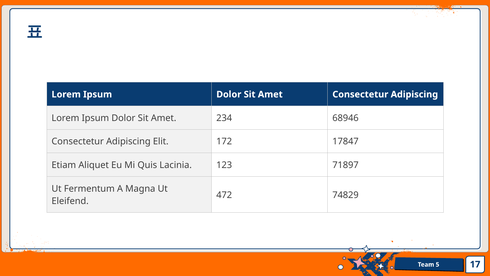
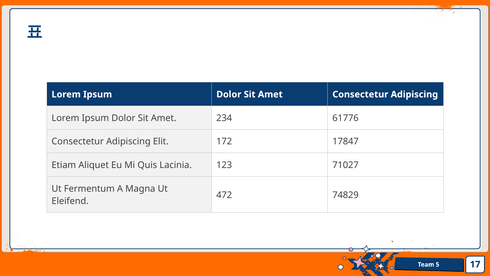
68946: 68946 -> 61776 (346, 118)
71897: 71897 -> 71027 (346, 165)
